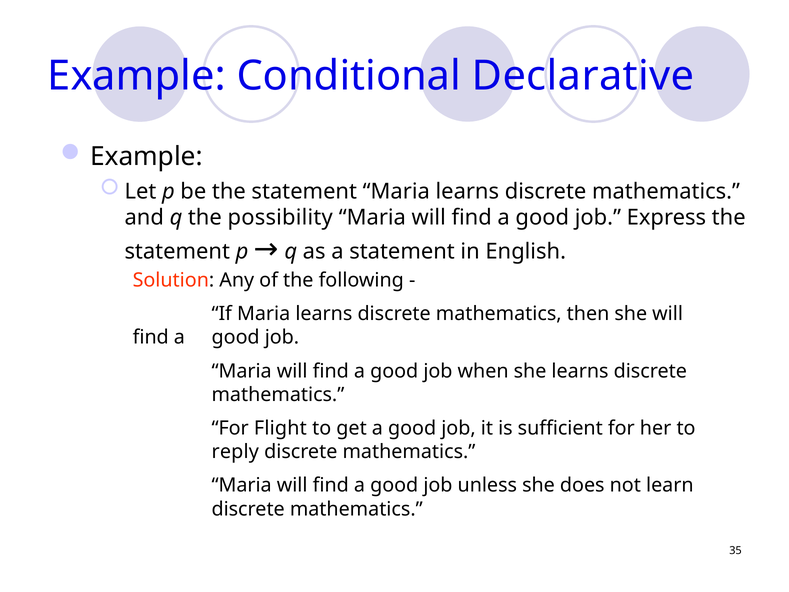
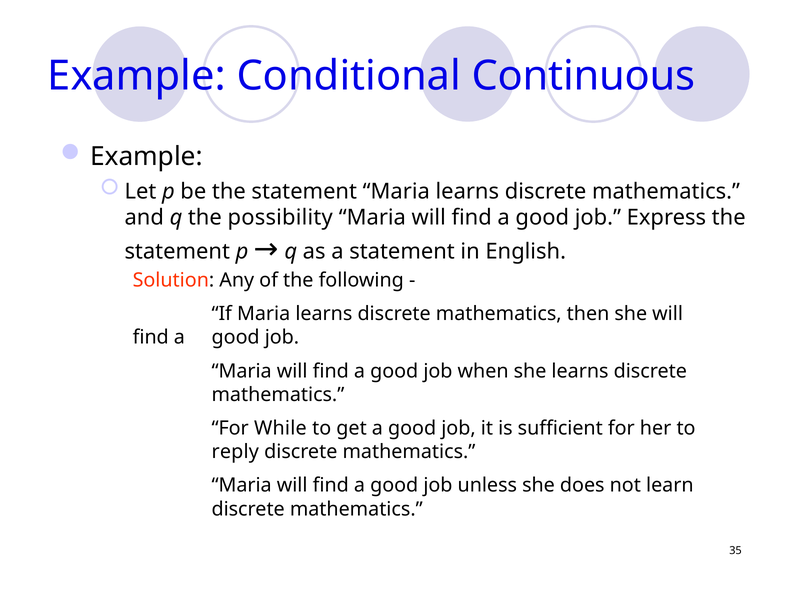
Declarative: Declarative -> Continuous (583, 76)
Flight: Flight -> While (280, 428)
